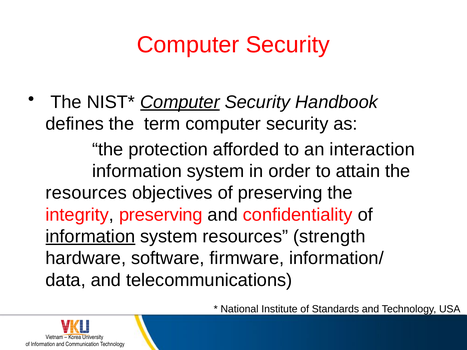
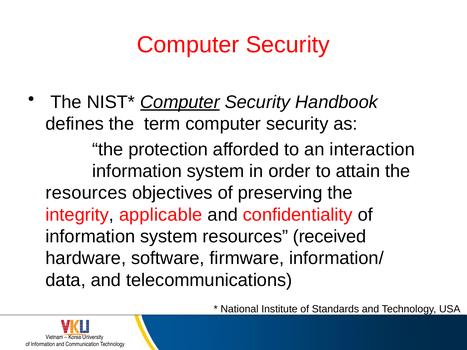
integrity preserving: preserving -> applicable (161, 215)
information underline: present -> none (90, 237)
strength: strength -> received (330, 237)
